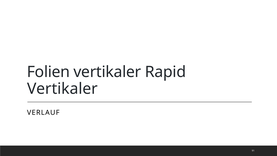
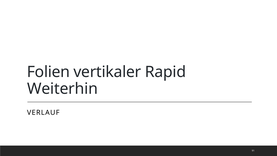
Vertikaler: Vertikaler -> Weiterhin (62, 89)
